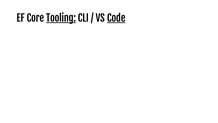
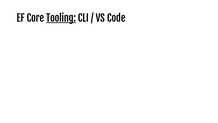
Code underline: present -> none (116, 18)
